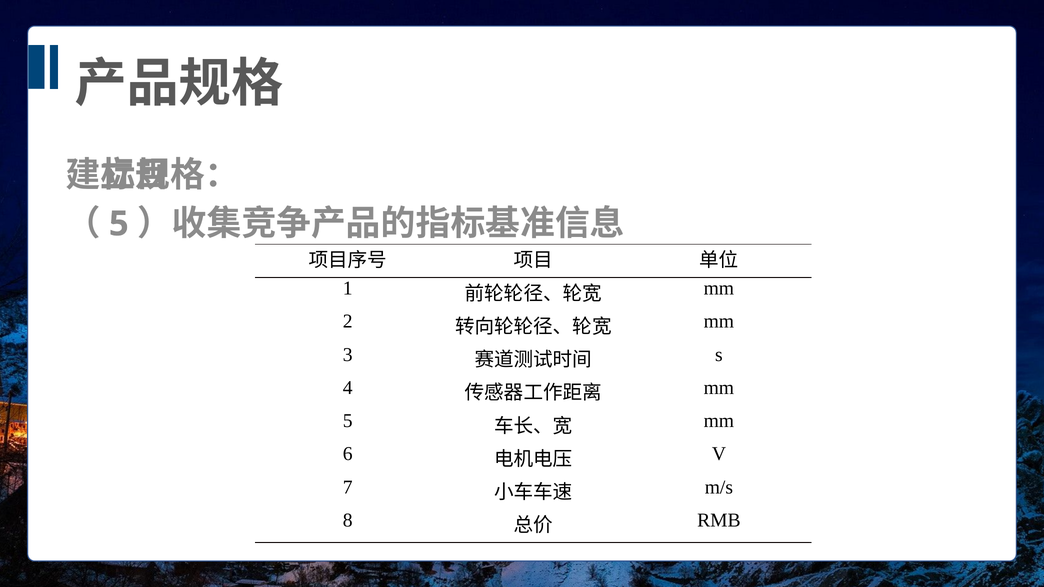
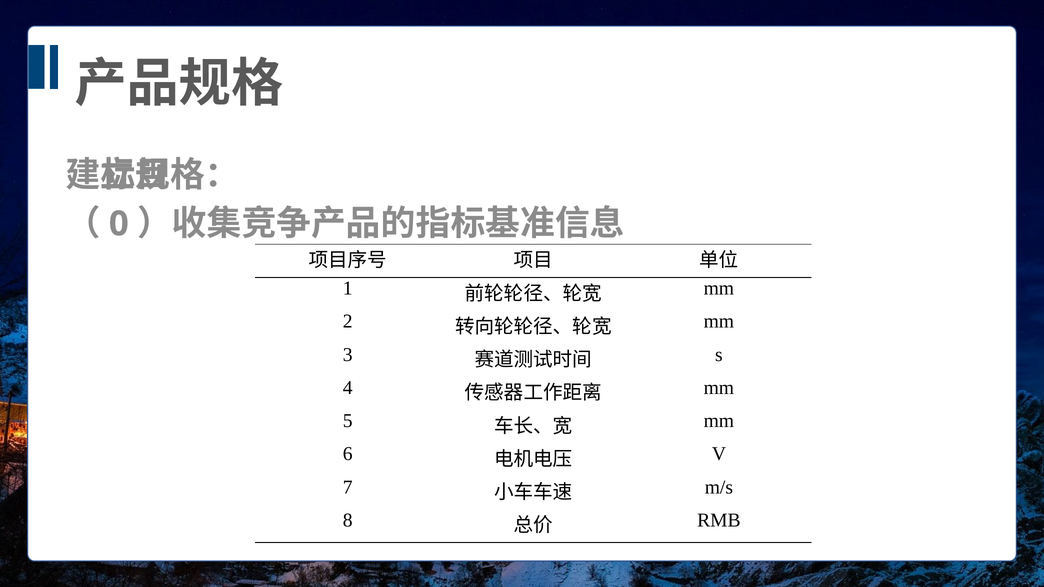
5: 5 -> 0 (119, 224)
